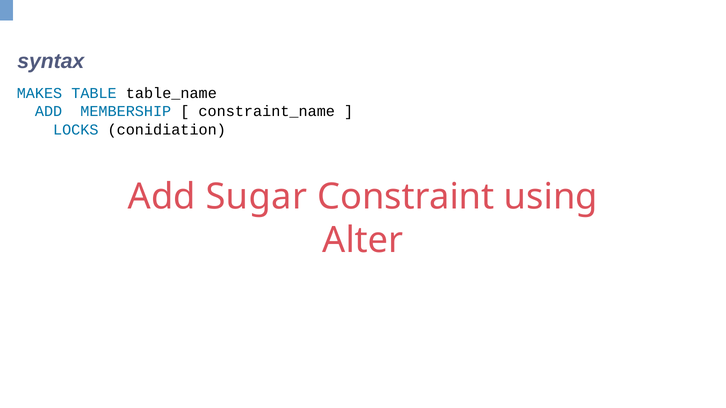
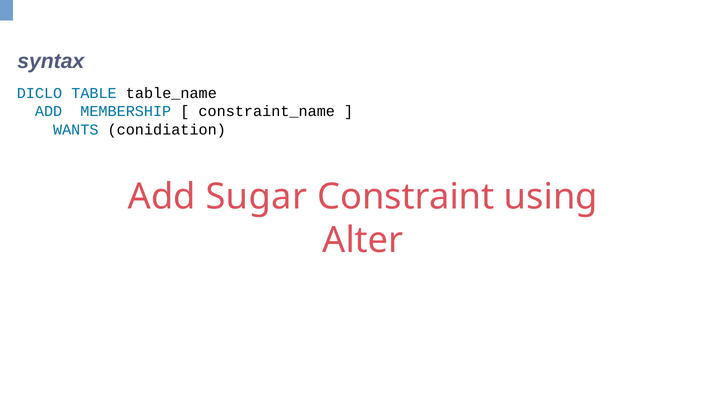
MAKES: MAKES -> DICLO (39, 93)
LOCKS: LOCKS -> WANTS (76, 130)
